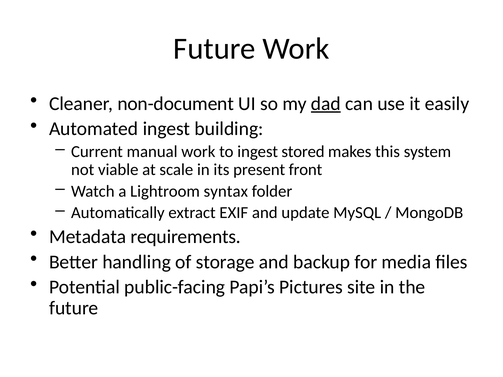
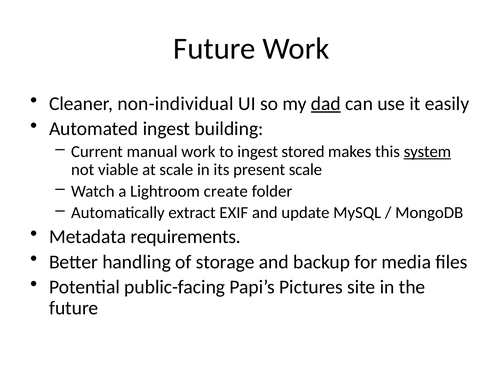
non-document: non-document -> non-individual (176, 104)
system underline: none -> present (427, 152)
present front: front -> scale (305, 170)
syntax: syntax -> create (226, 191)
